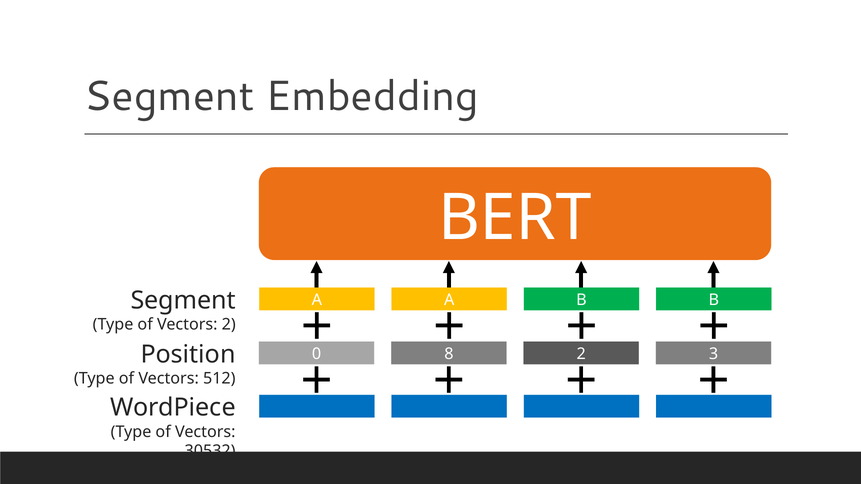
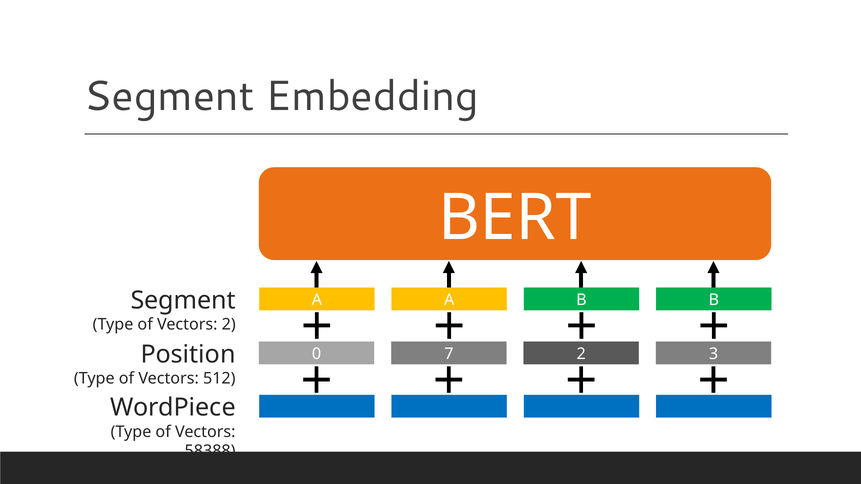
8: 8 -> 7 (449, 354)
30532: 30532 -> 58388 (210, 451)
